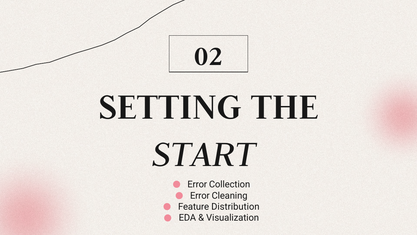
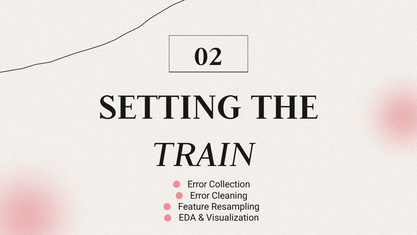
START: START -> TRAIN (204, 153)
Distribution: Distribution -> Resampling (235, 206)
